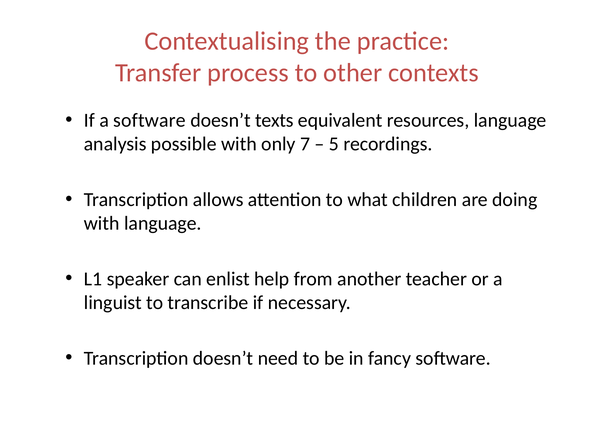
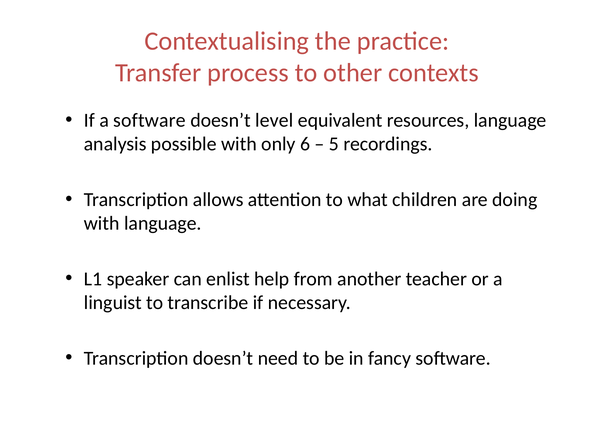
texts: texts -> level (274, 120)
7: 7 -> 6 (305, 144)
